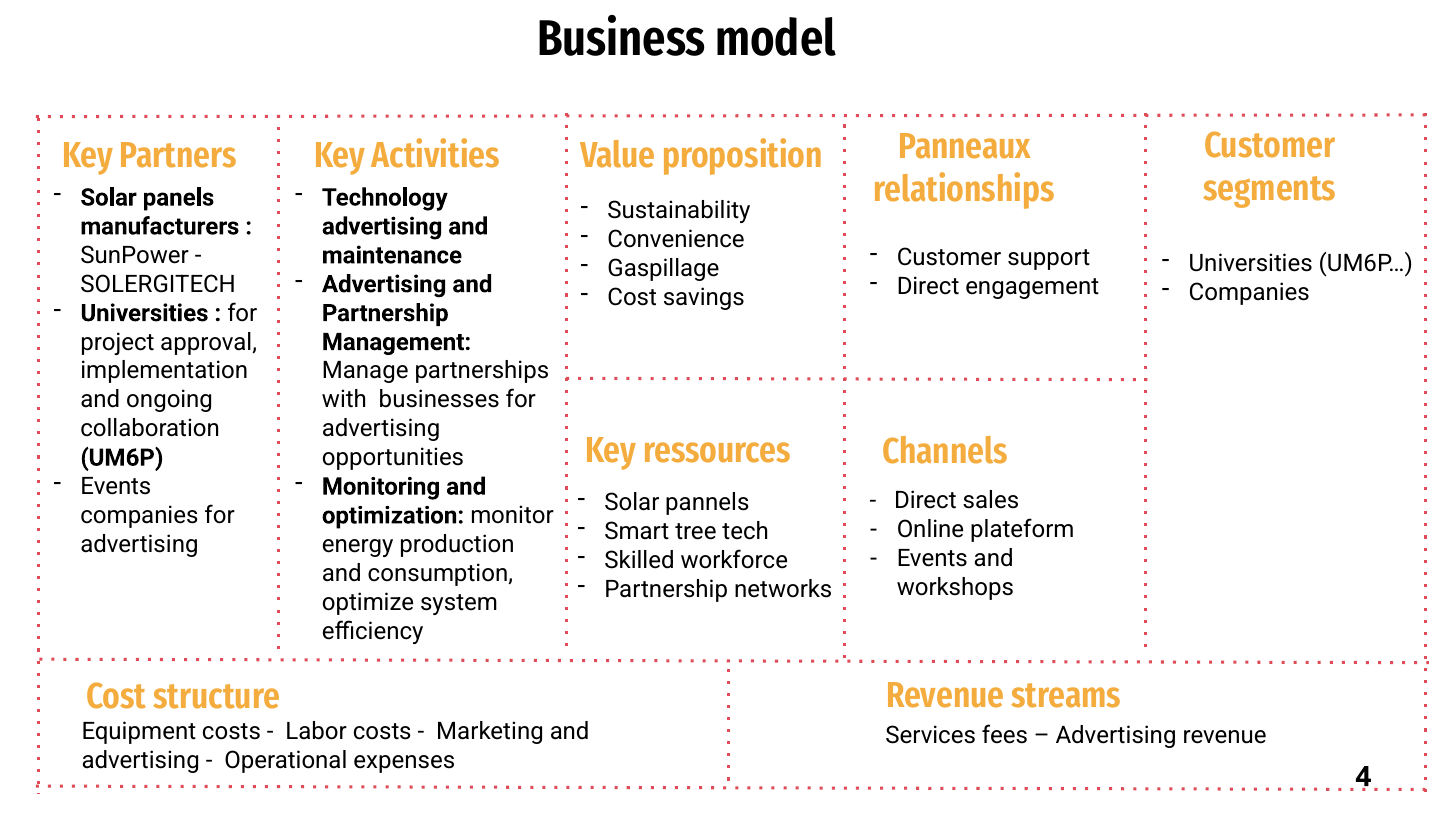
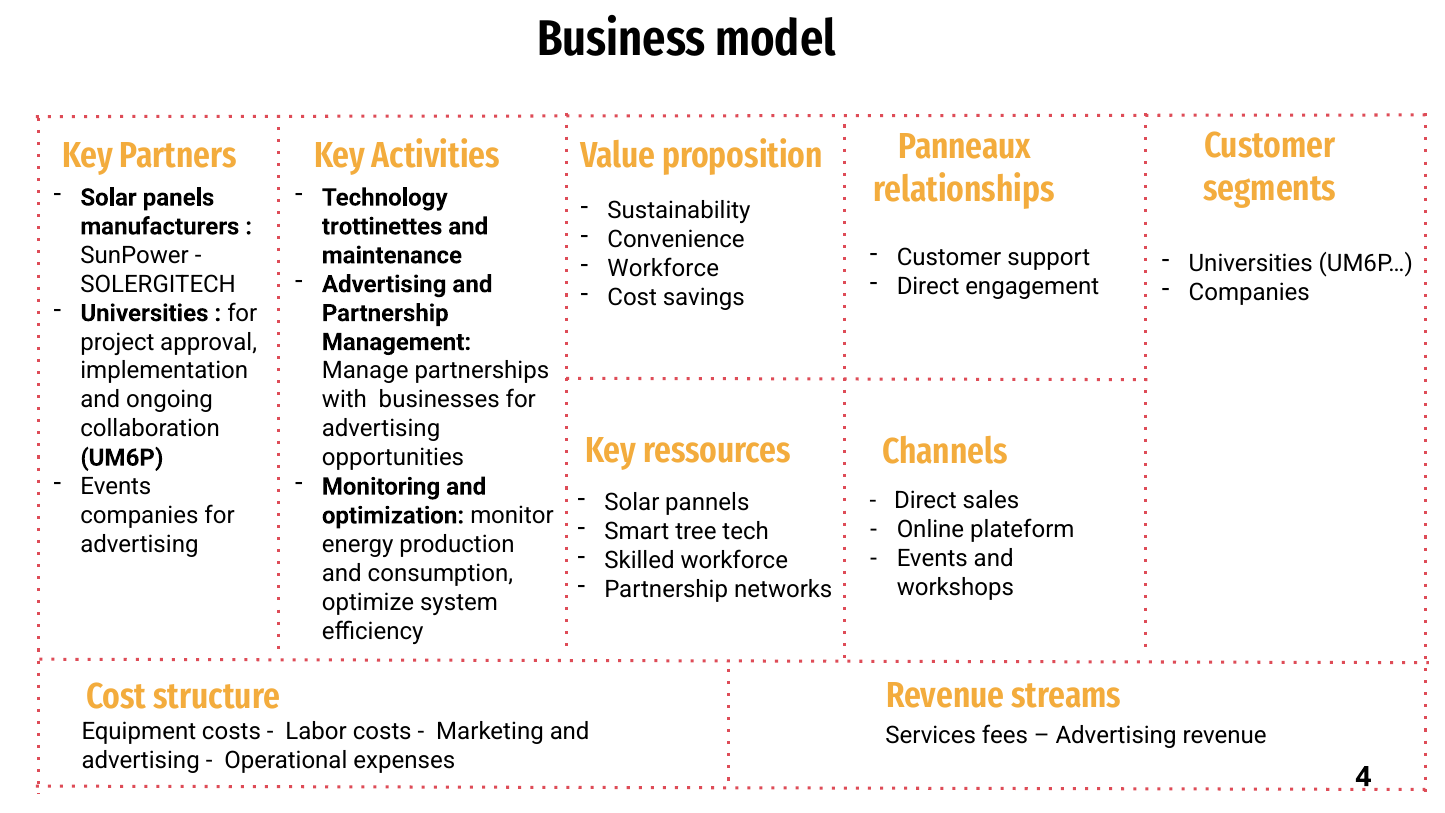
advertising: advertising -> trottinettes (382, 226)
Gaspillage: Gaspillage -> Workforce (663, 268)
